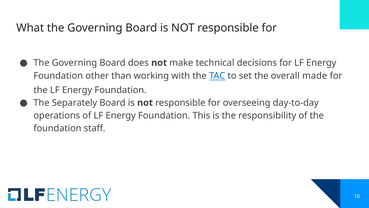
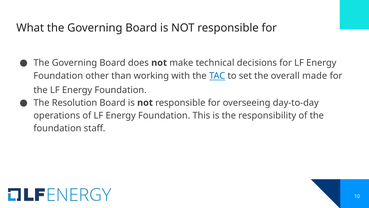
Separately: Separately -> Resolution (75, 103)
